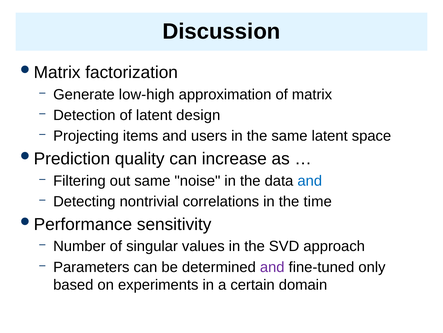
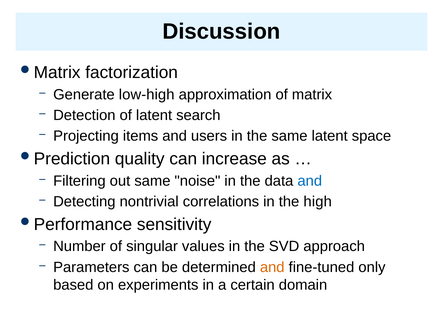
design: design -> search (198, 115)
time: time -> high (318, 201)
and colour: purple -> orange (272, 267)
